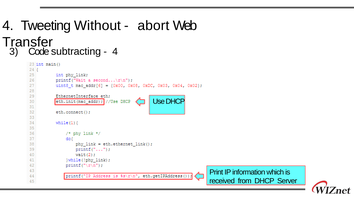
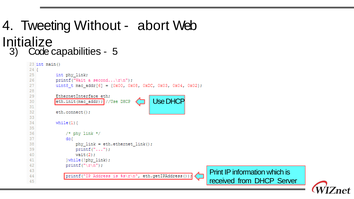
Transfer: Transfer -> Initialize (28, 42)
subtracting: subtracting -> capabilities (76, 52)
4: 4 -> 5 (115, 52)
